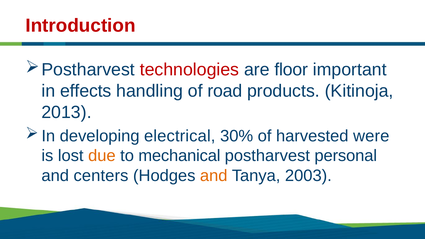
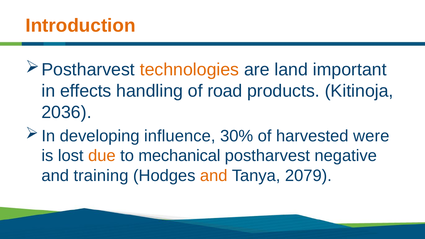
Introduction colour: red -> orange (81, 26)
technologies colour: red -> orange (189, 70)
floor: floor -> land (291, 70)
2013: 2013 -> 2036 (67, 112)
electrical: electrical -> influence (180, 136)
personal: personal -> negative (346, 156)
centers: centers -> training (101, 176)
2003: 2003 -> 2079 (308, 176)
